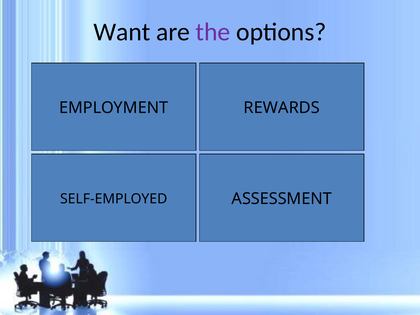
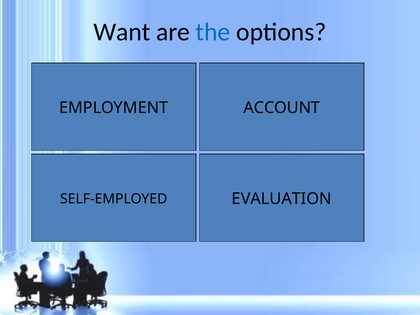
the colour: purple -> blue (213, 32)
REWARDS: REWARDS -> ACCOUNT (282, 108)
ASSESSMENT: ASSESSMENT -> EVALUATION (282, 199)
